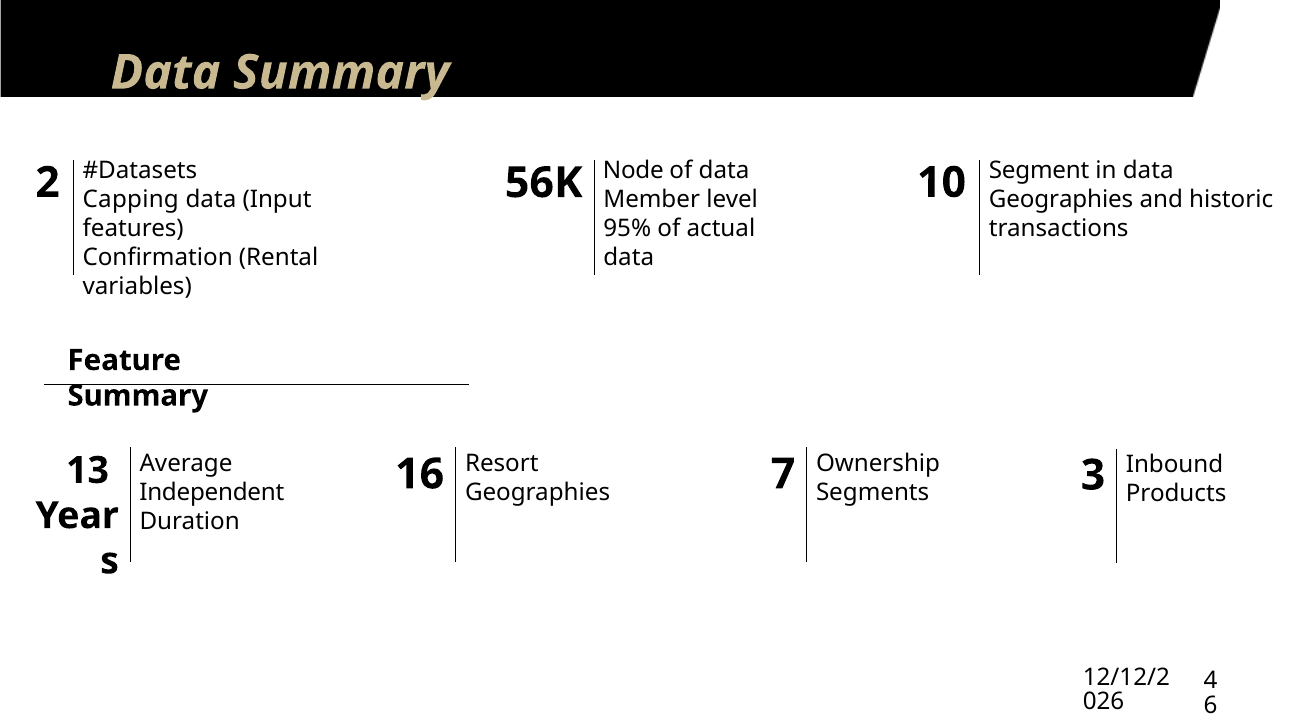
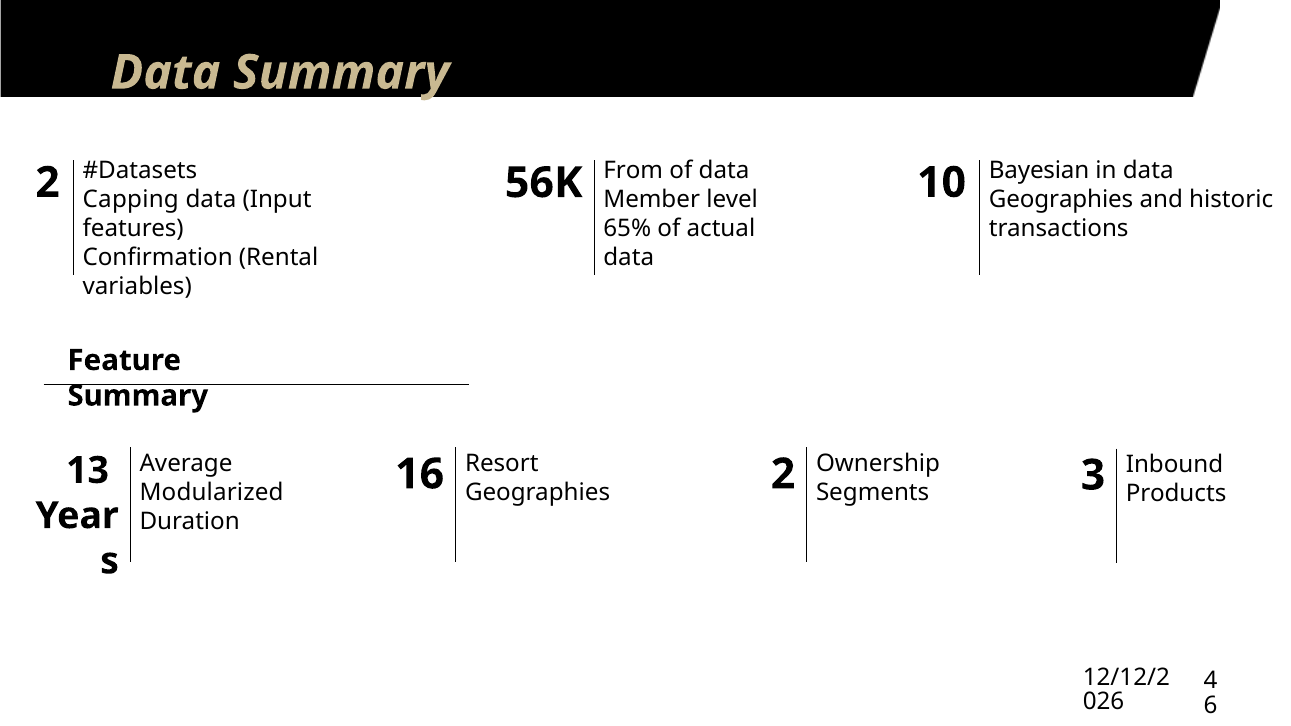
Segment: Segment -> Bayesian (1039, 170)
Node: Node -> From (633, 171)
95%: 95% -> 65% (627, 229)
Independent: Independent -> Modularized (212, 493)
Geographies 7: 7 -> 2 (783, 474)
